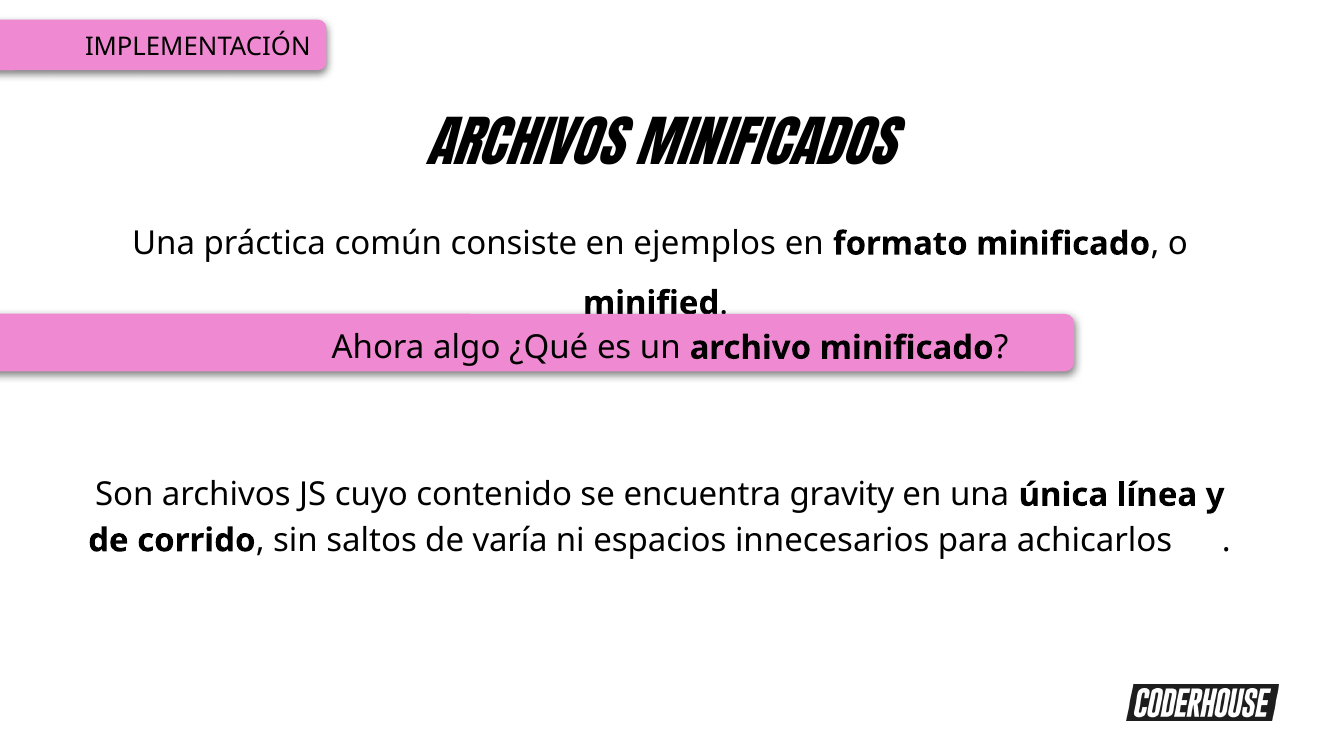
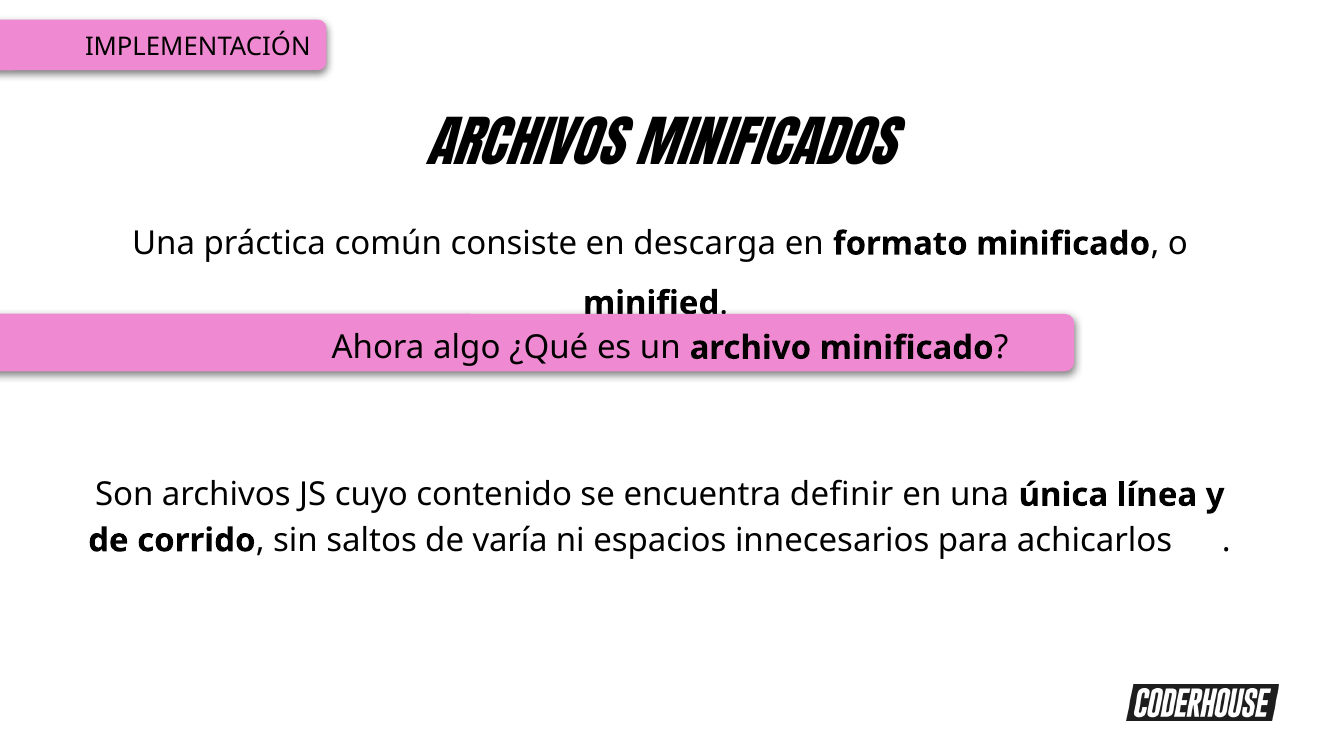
ejemplos: ejemplos -> descarga (705, 244)
gravity: gravity -> definir (842, 495)
